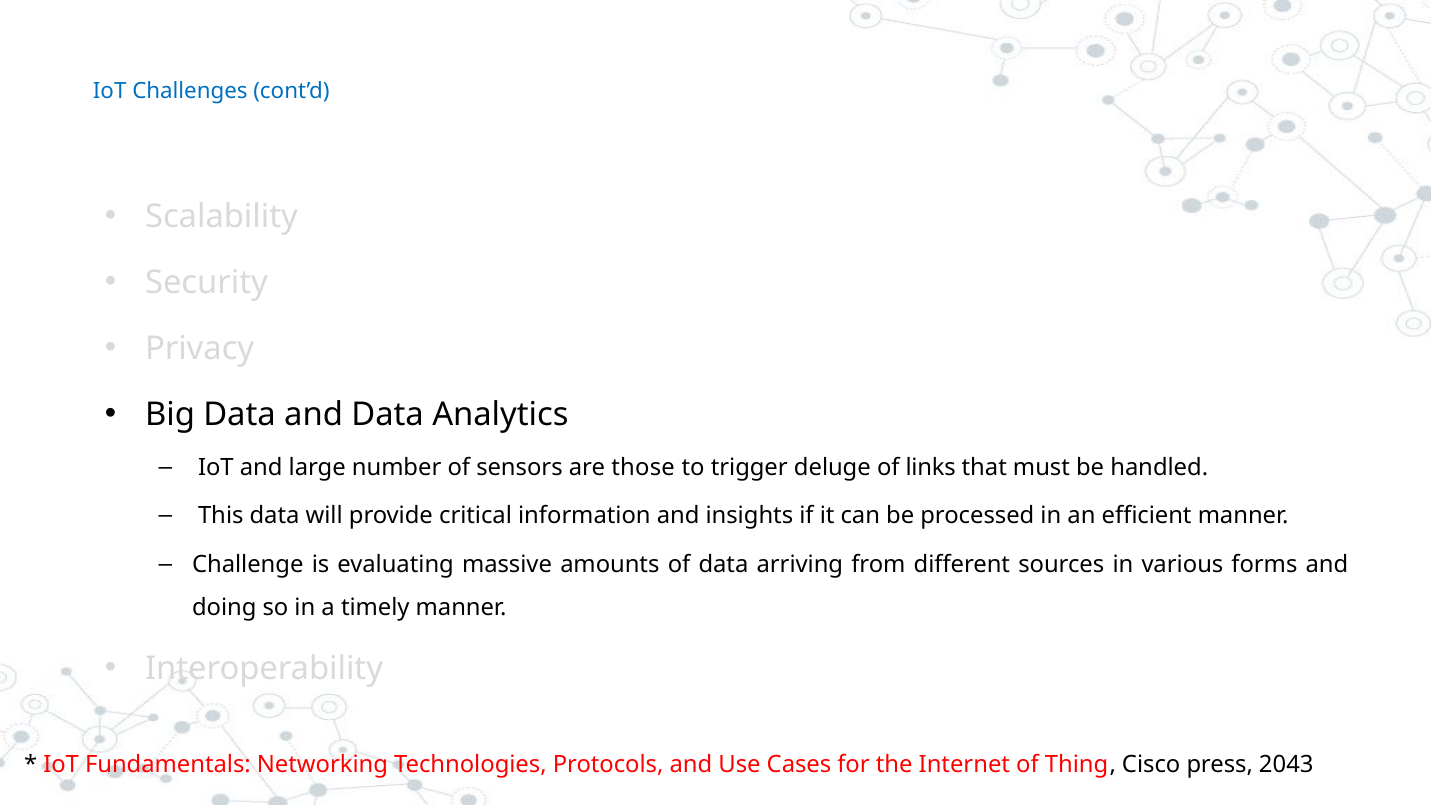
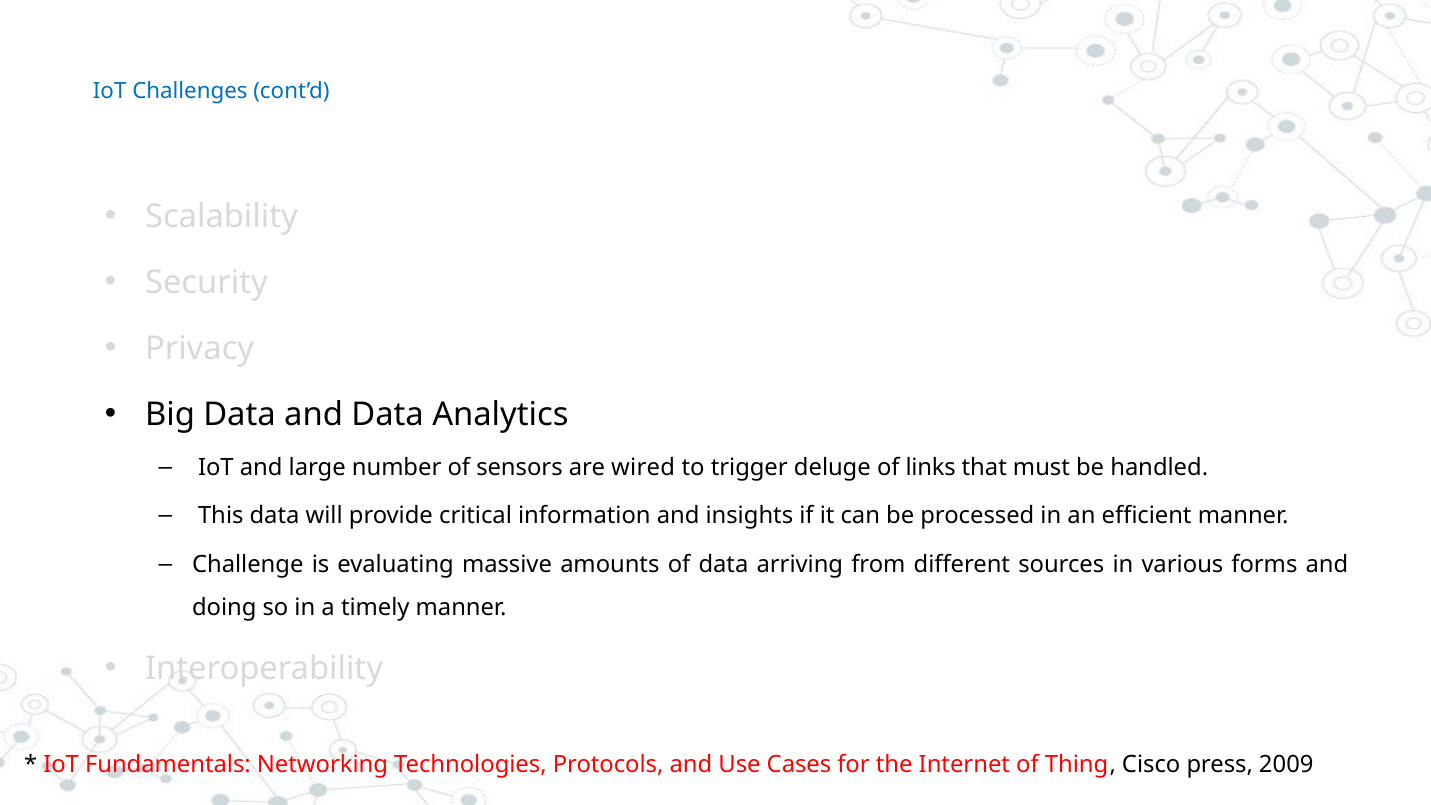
those: those -> wired (643, 468)
2043: 2043 -> 2009 (1286, 764)
